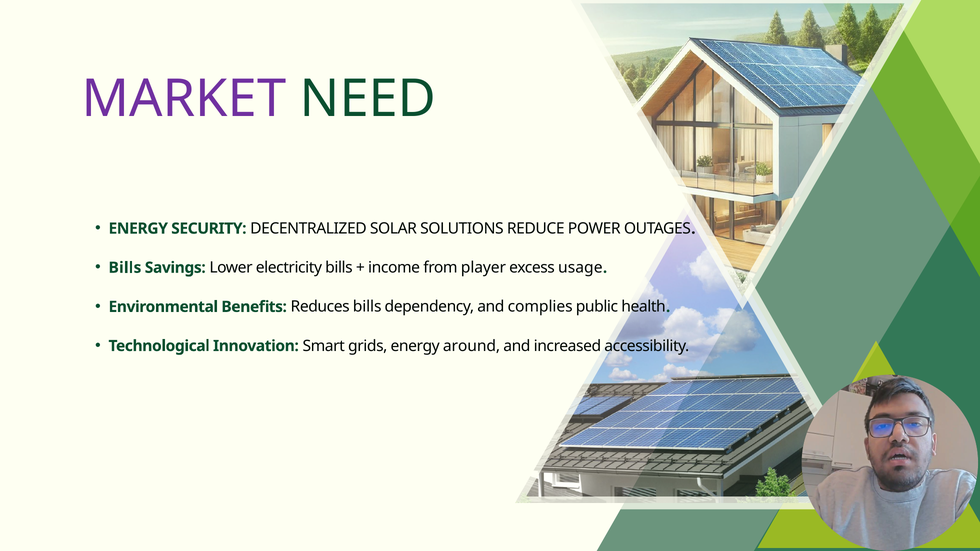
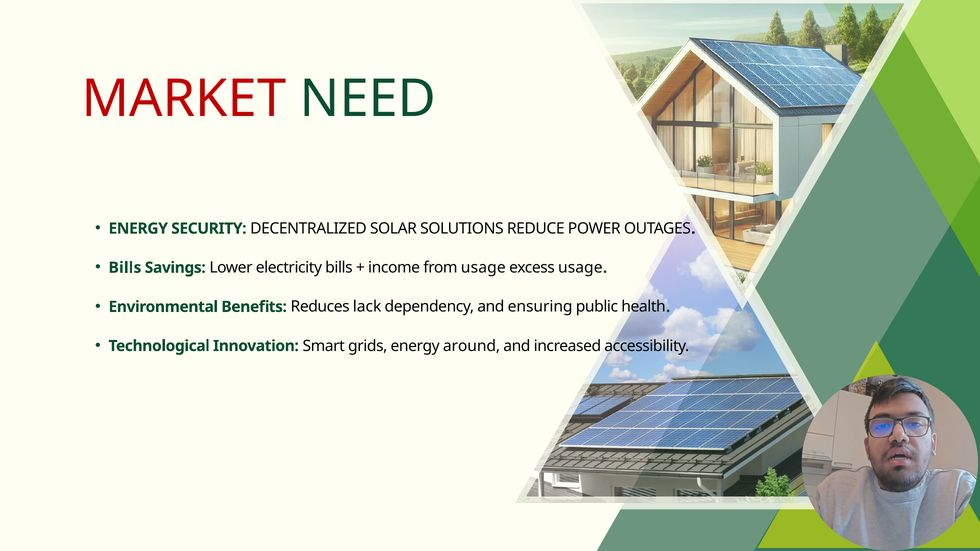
MARKET colour: purple -> red (184, 99)
from player: player -> usage (483, 268)
Reduces bills: bills -> lack (367, 307)
complies: complies -> ensuring (540, 307)
